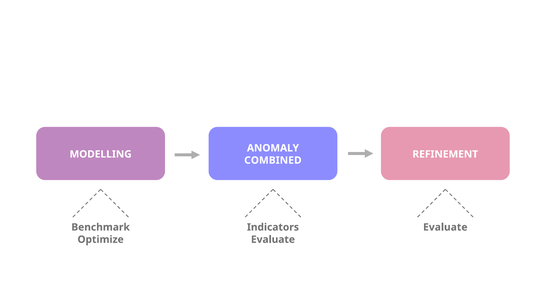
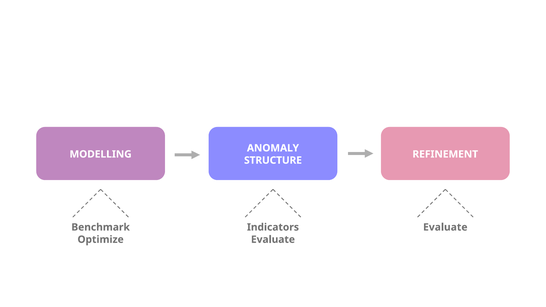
COMBINED: COMBINED -> STRUCTURE (273, 160)
